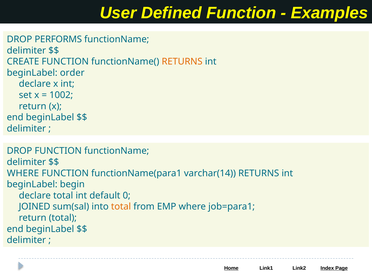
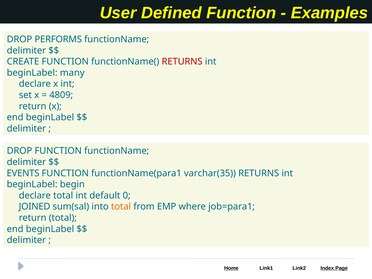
RETURNS colour: orange -> red (182, 62)
order: order -> many (72, 73)
1002: 1002 -> 4809 (61, 95)
WHERE: WHERE -> EVENTS (23, 173)
varchar(14: varchar(14 -> varchar(35 (210, 173)
